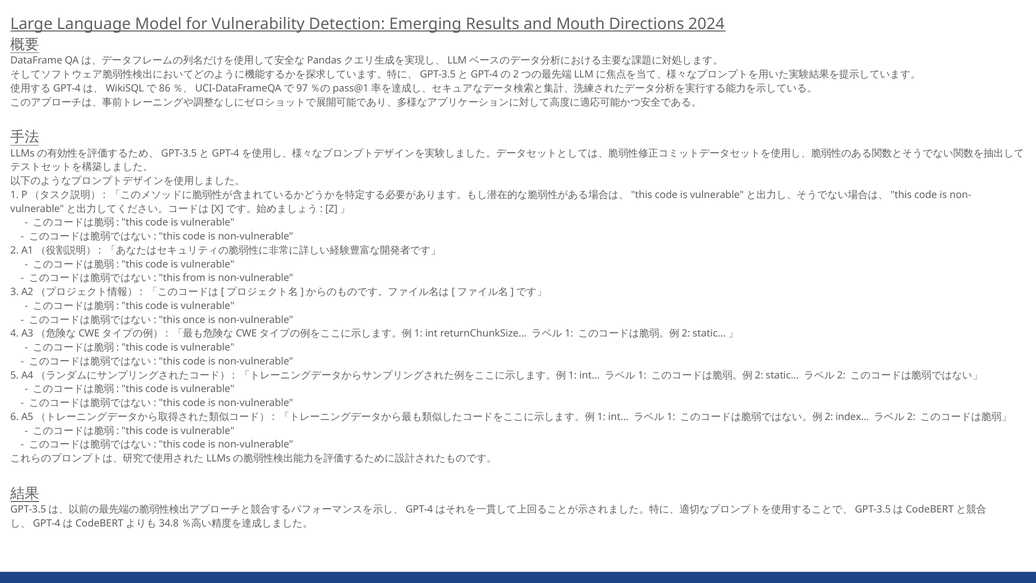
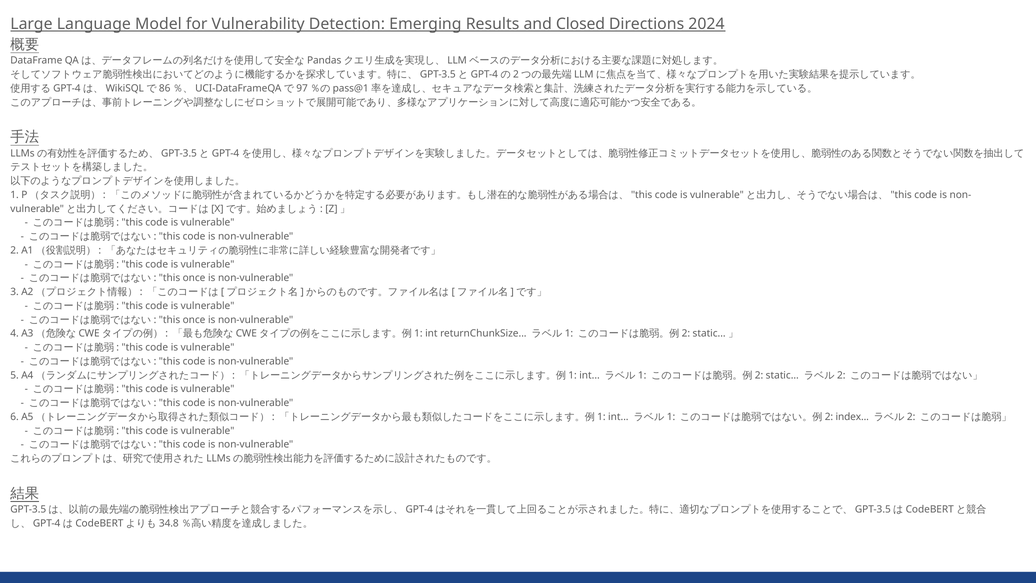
Mouth: Mouth -> Closed (581, 24)
from: from -> once (194, 278)
